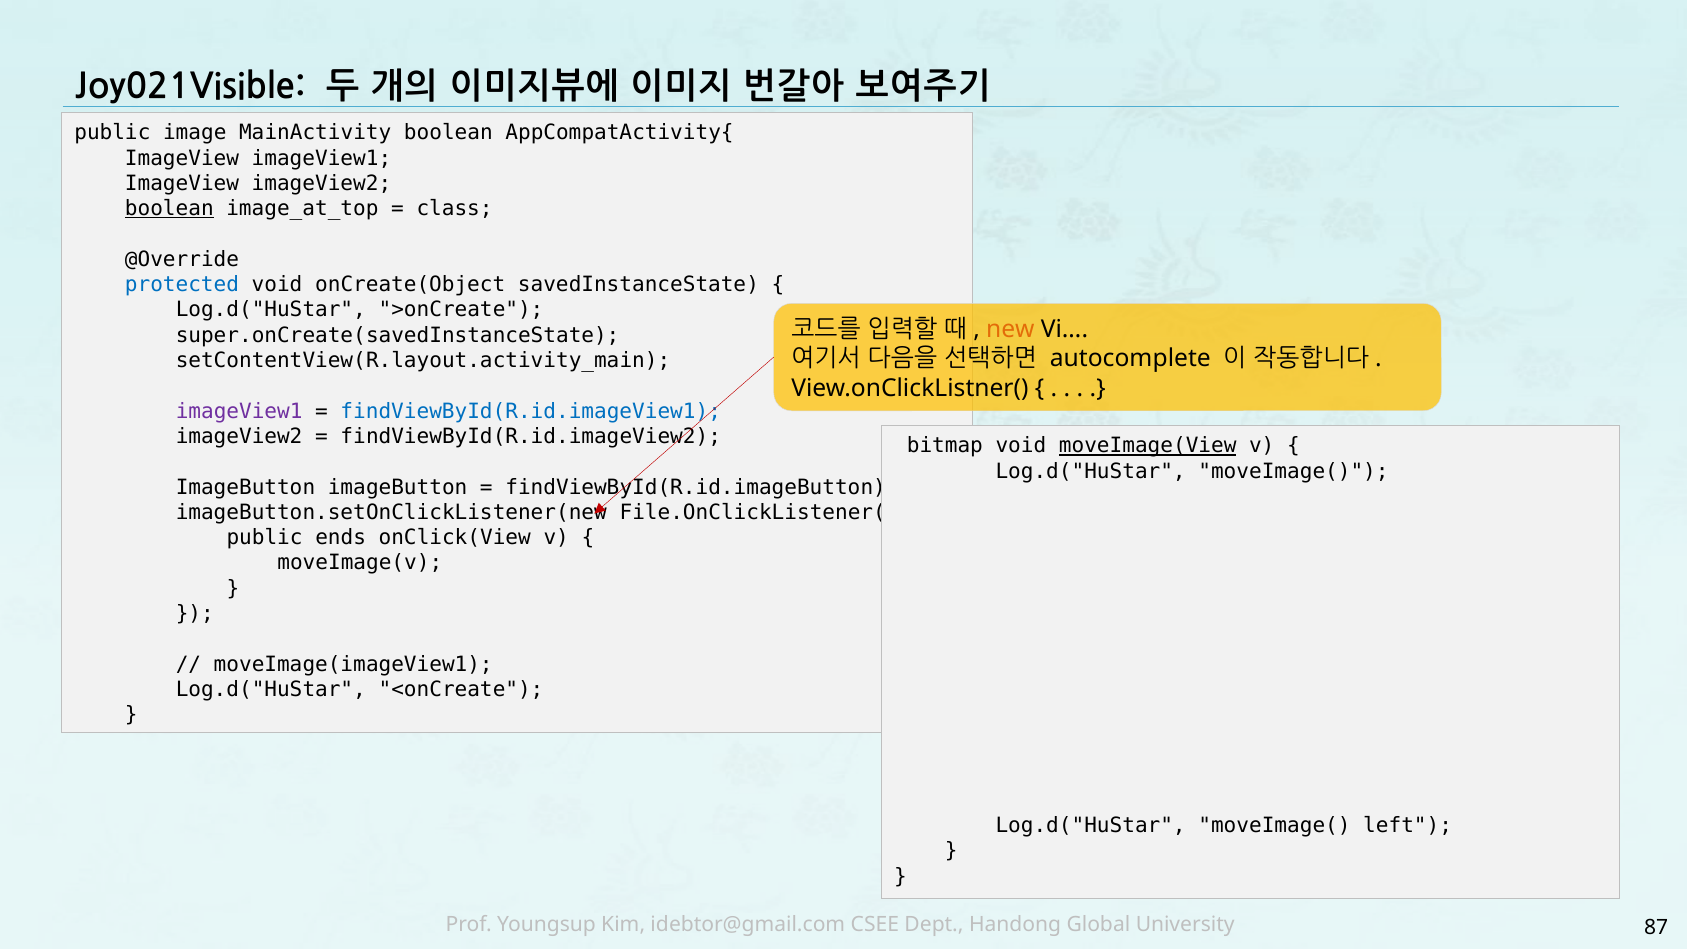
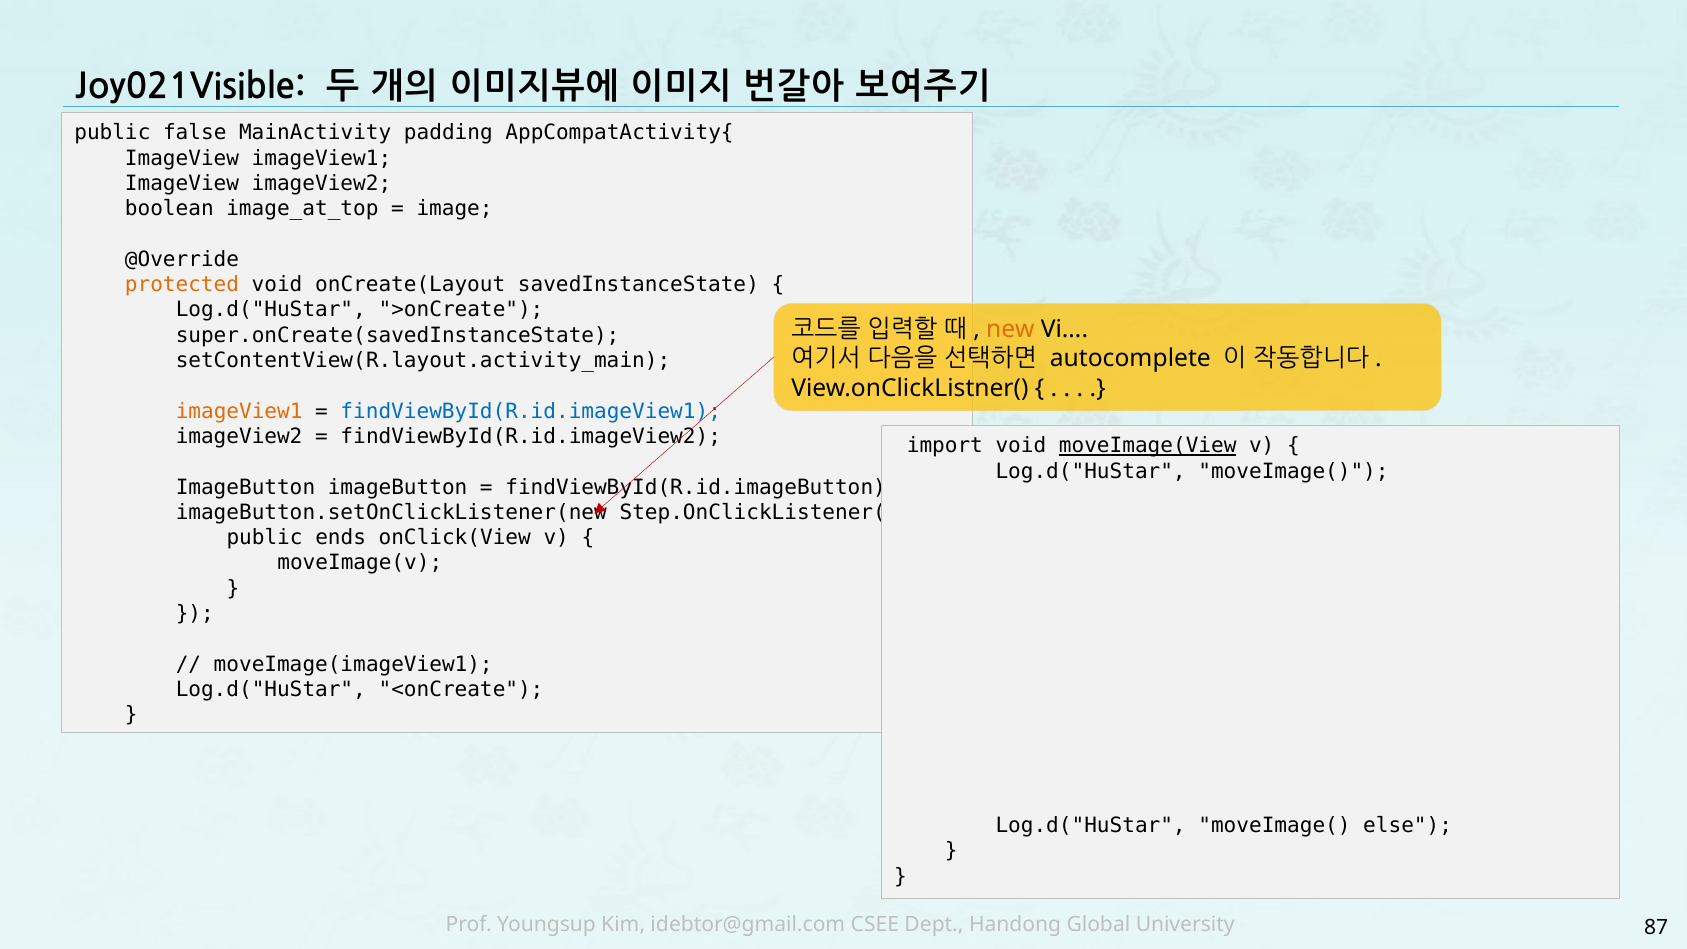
image: image -> false (195, 133)
MainActivity boolean: boolean -> padding (448, 133)
boolean underline: present -> none (169, 209)
class: class -> image (455, 209)
protected colour: blue -> orange (182, 285)
onCreate(Object: onCreate(Object -> onCreate(Layout (410, 285)
imageView1 colour: purple -> orange (239, 411)
bitmap: bitmap -> import (945, 446)
File.OnClickListener(: File.OnClickListener( -> Step.OnClickListener( (759, 512)
left: left -> else (1408, 825)
